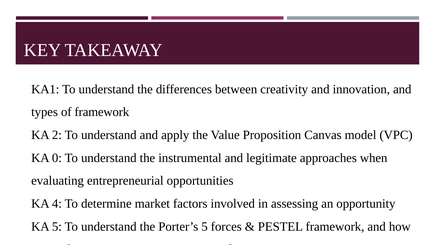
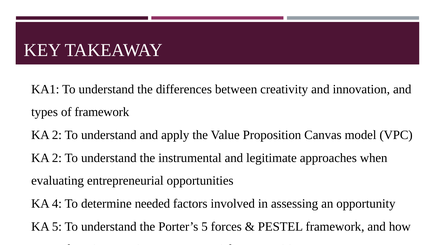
0: 0 -> 2 (57, 158)
market: market -> needed (152, 203)
